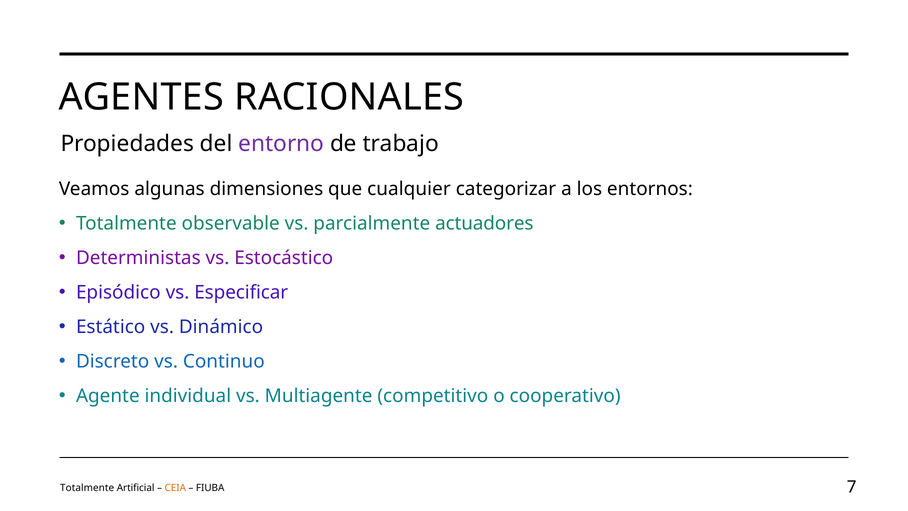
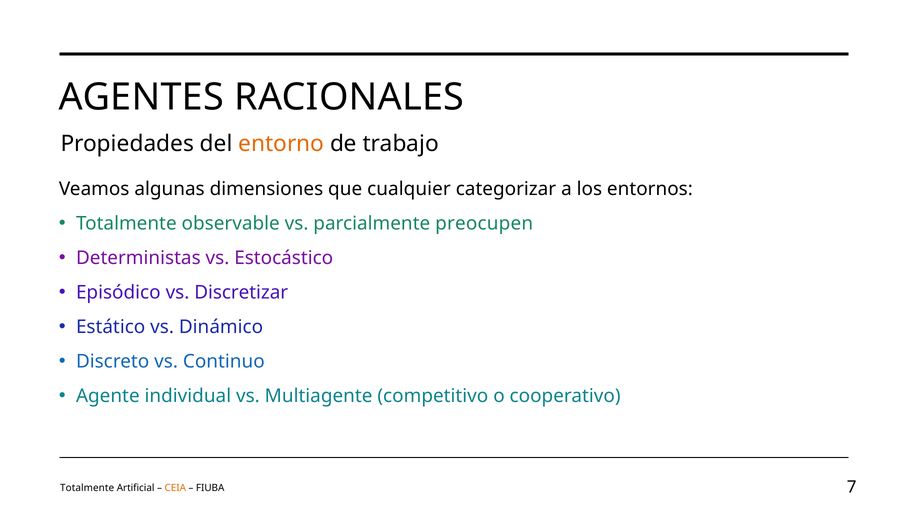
entorno colour: purple -> orange (281, 144)
actuadores: actuadores -> preocupen (484, 224)
Especificar: Especificar -> Discretizar (241, 293)
